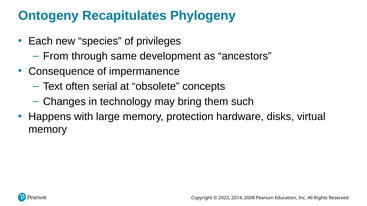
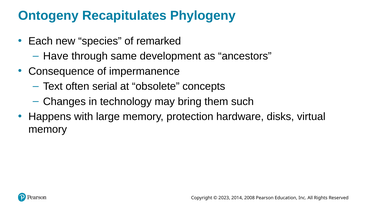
privileges: privileges -> remarked (159, 41)
From: From -> Have (56, 56)
